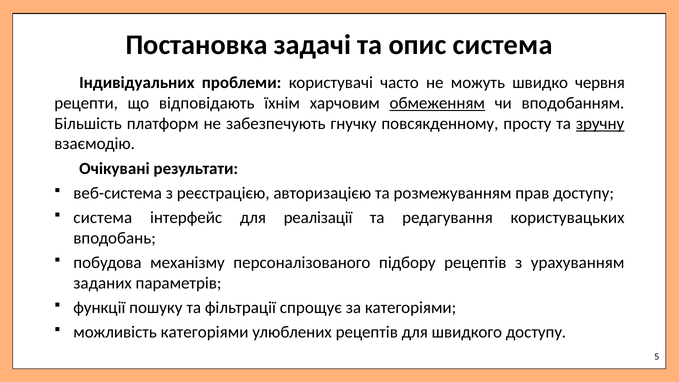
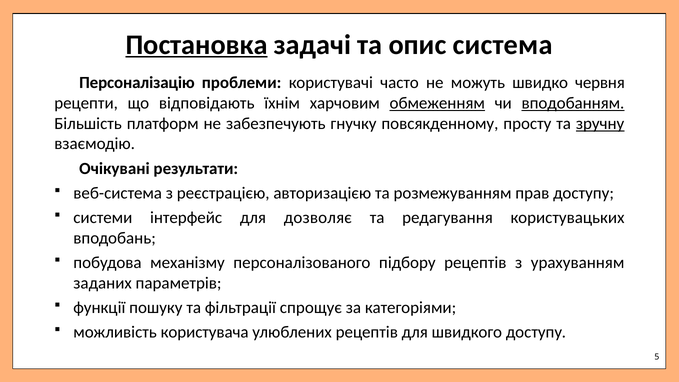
Постановка underline: none -> present (197, 45)
Індивідуальних: Індивідуальних -> Персоналізацію (137, 83)
вподобанням underline: none -> present (573, 103)
система: система -> системи (103, 218)
реалізації: реалізації -> дозволяє (318, 218)
можливість категоріями: категоріями -> користувача (205, 332)
